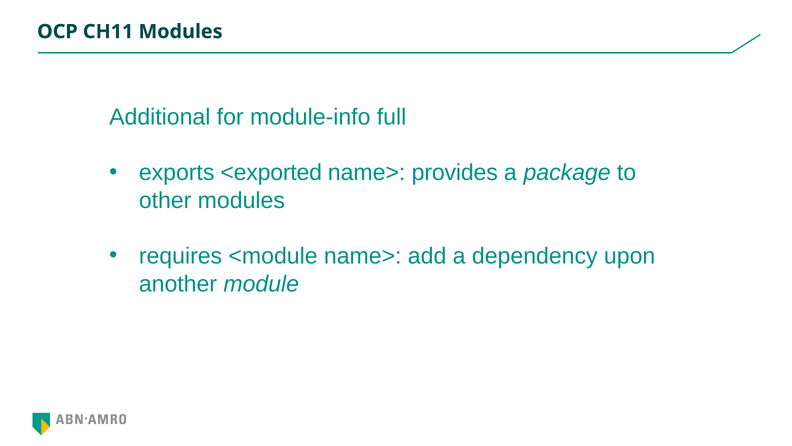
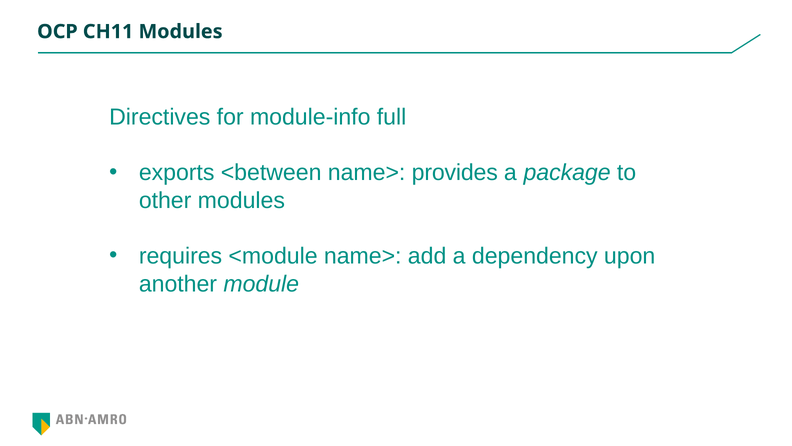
Additional: Additional -> Directives (160, 117)
<exported: <exported -> <between (271, 173)
